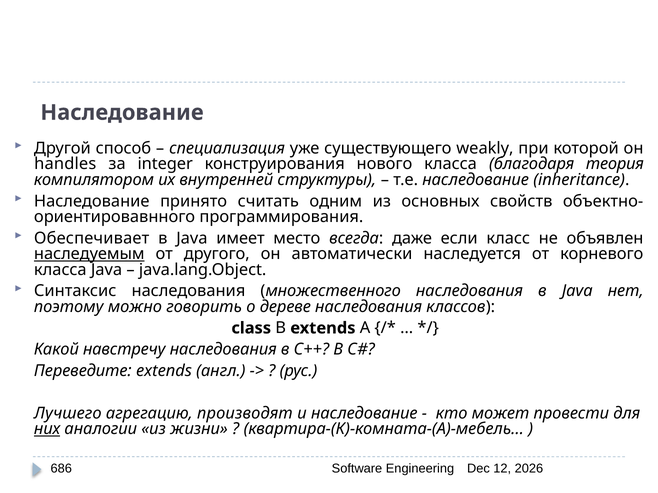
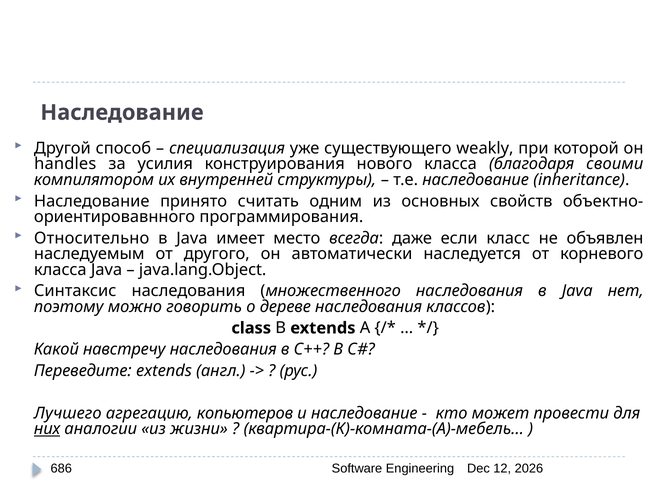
integer: integer -> усилия (165, 164)
теория: теория -> своими (615, 164)
Обеспечивает: Обеспечивает -> Относительно (92, 238)
наследуемым underline: present -> none (89, 254)
производят: производят -> копьютеров (245, 414)
